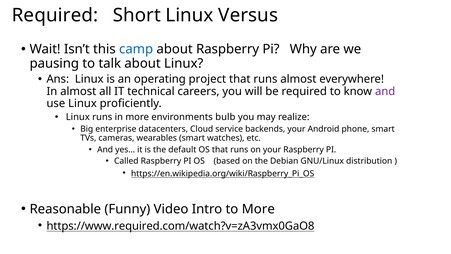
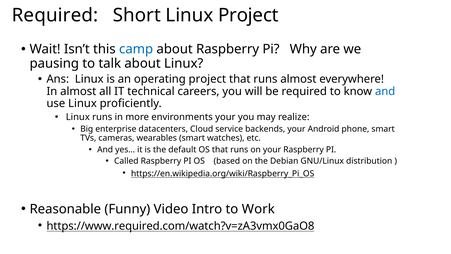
Linux Versus: Versus -> Project (248, 15)
and colour: purple -> blue (385, 91)
environments bulb: bulb -> your (225, 117)
to More: More -> Work (258, 209)
